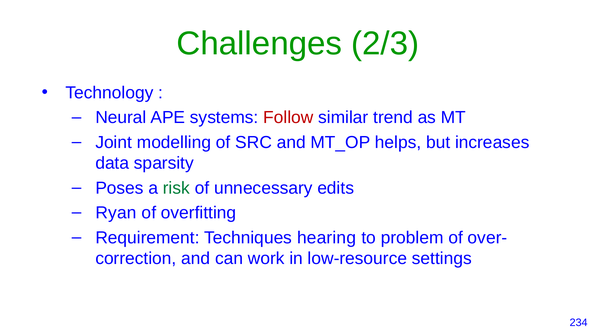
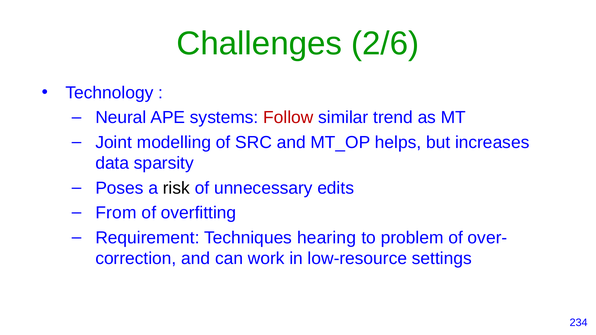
2/3: 2/3 -> 2/6 (385, 44)
risk colour: green -> black (176, 188)
Ryan: Ryan -> From (116, 213)
